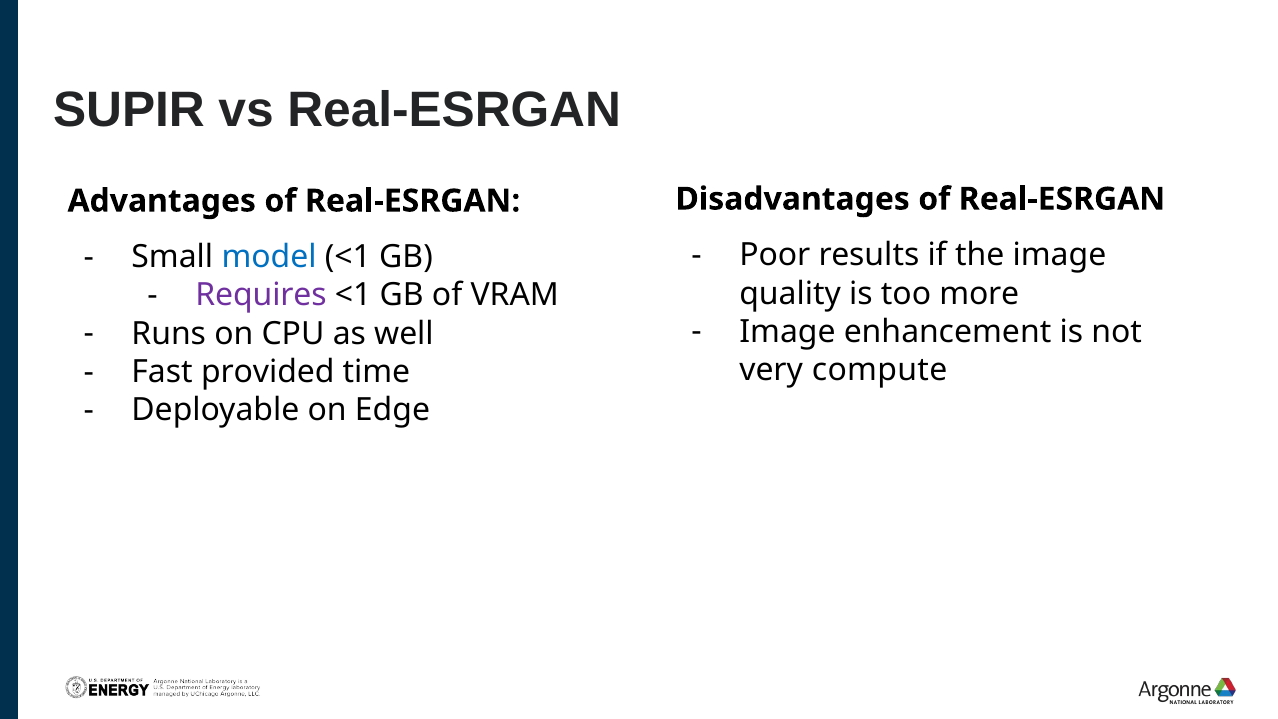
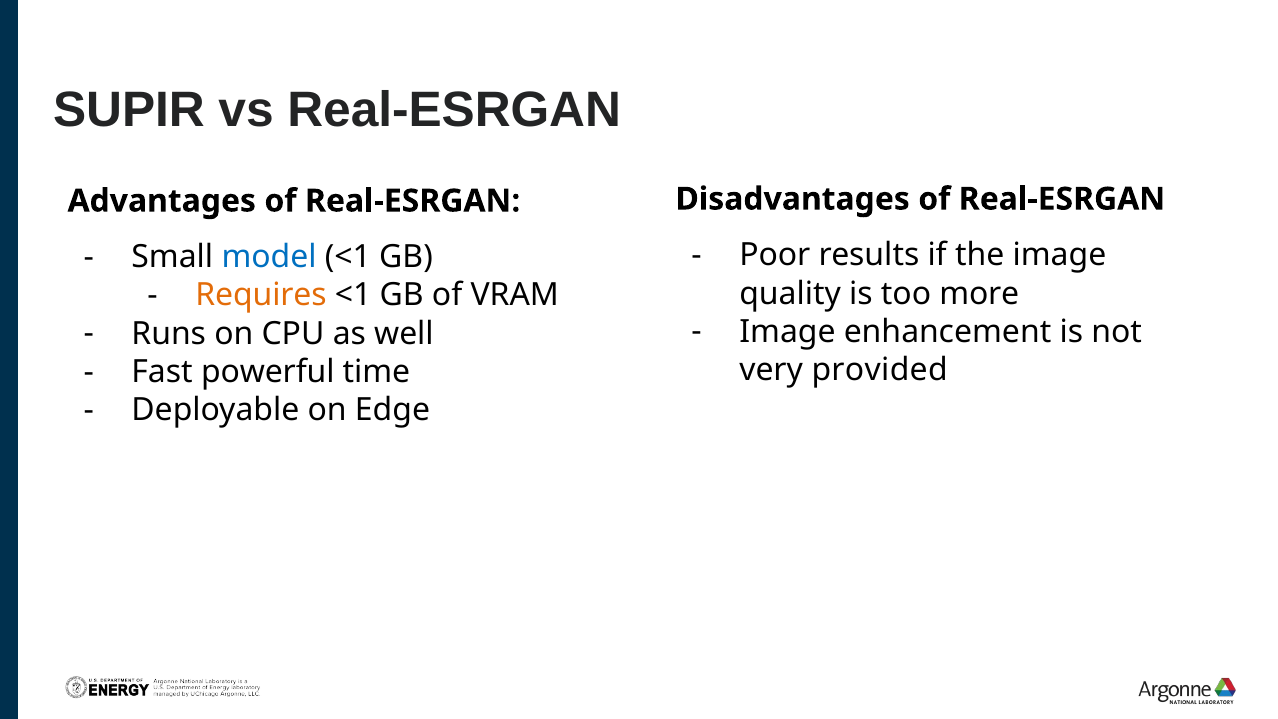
Requires colour: purple -> orange (261, 295)
compute: compute -> provided (880, 370)
provided: provided -> powerful (268, 372)
